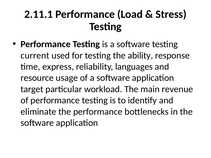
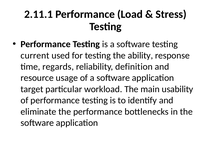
express: express -> regards (58, 67)
languages: languages -> definition (134, 67)
revenue: revenue -> usability (178, 89)
